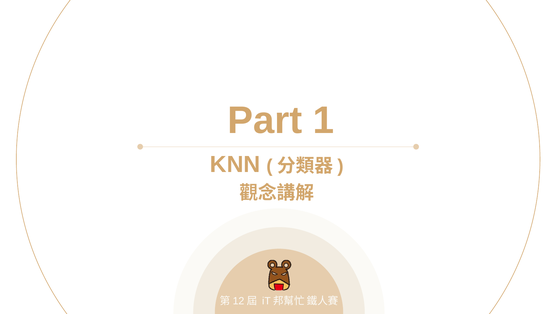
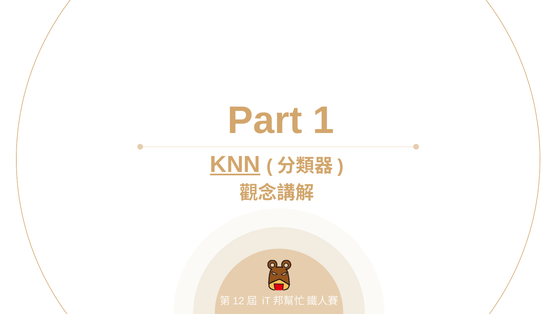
KNN underline: none -> present (235, 164)
